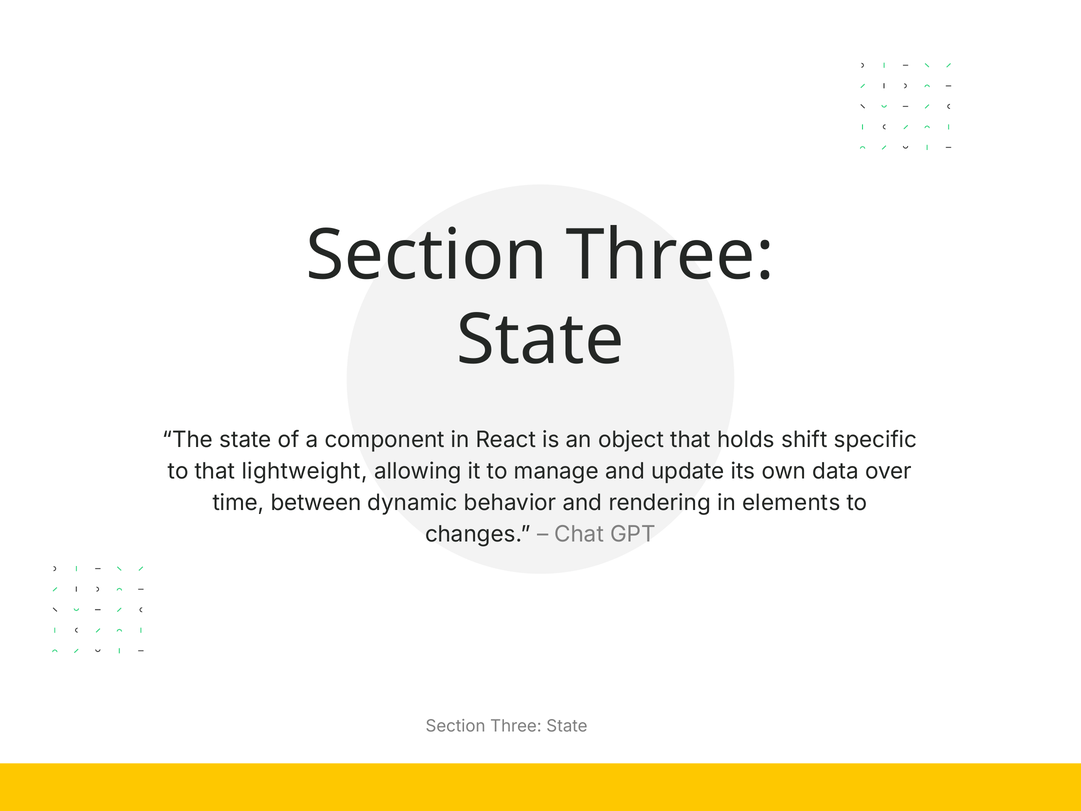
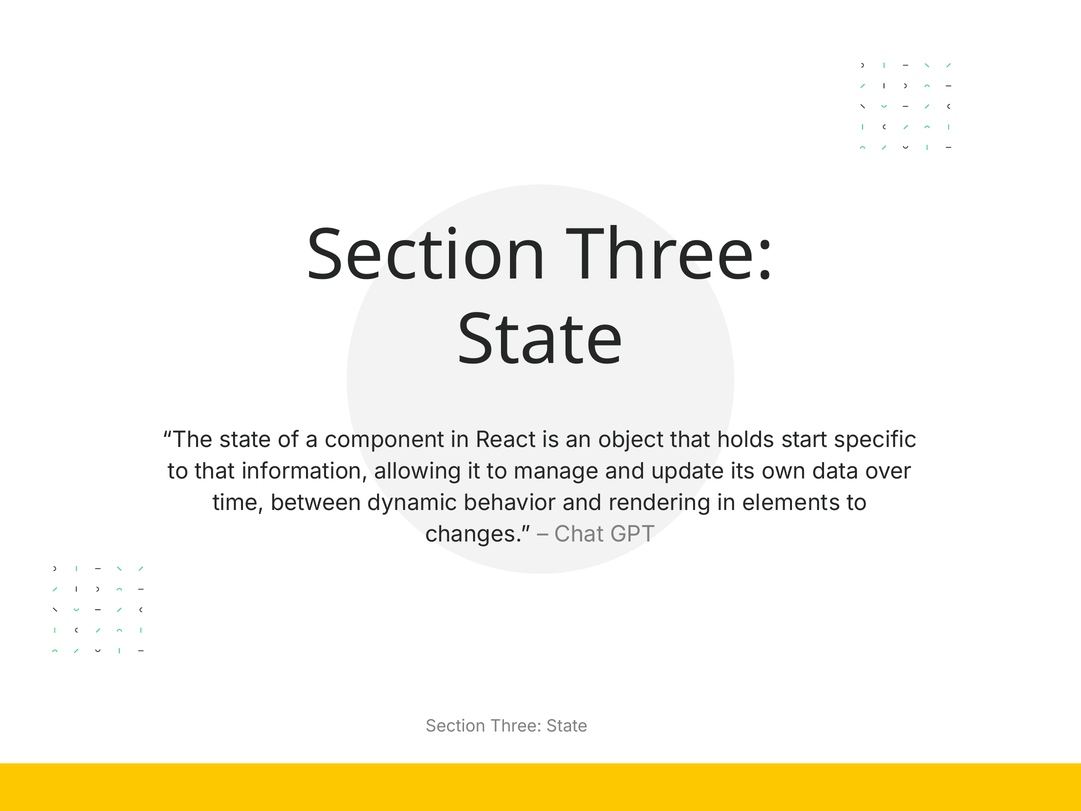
shift: shift -> start (804, 440)
lightweight: lightweight -> information (305, 471)
